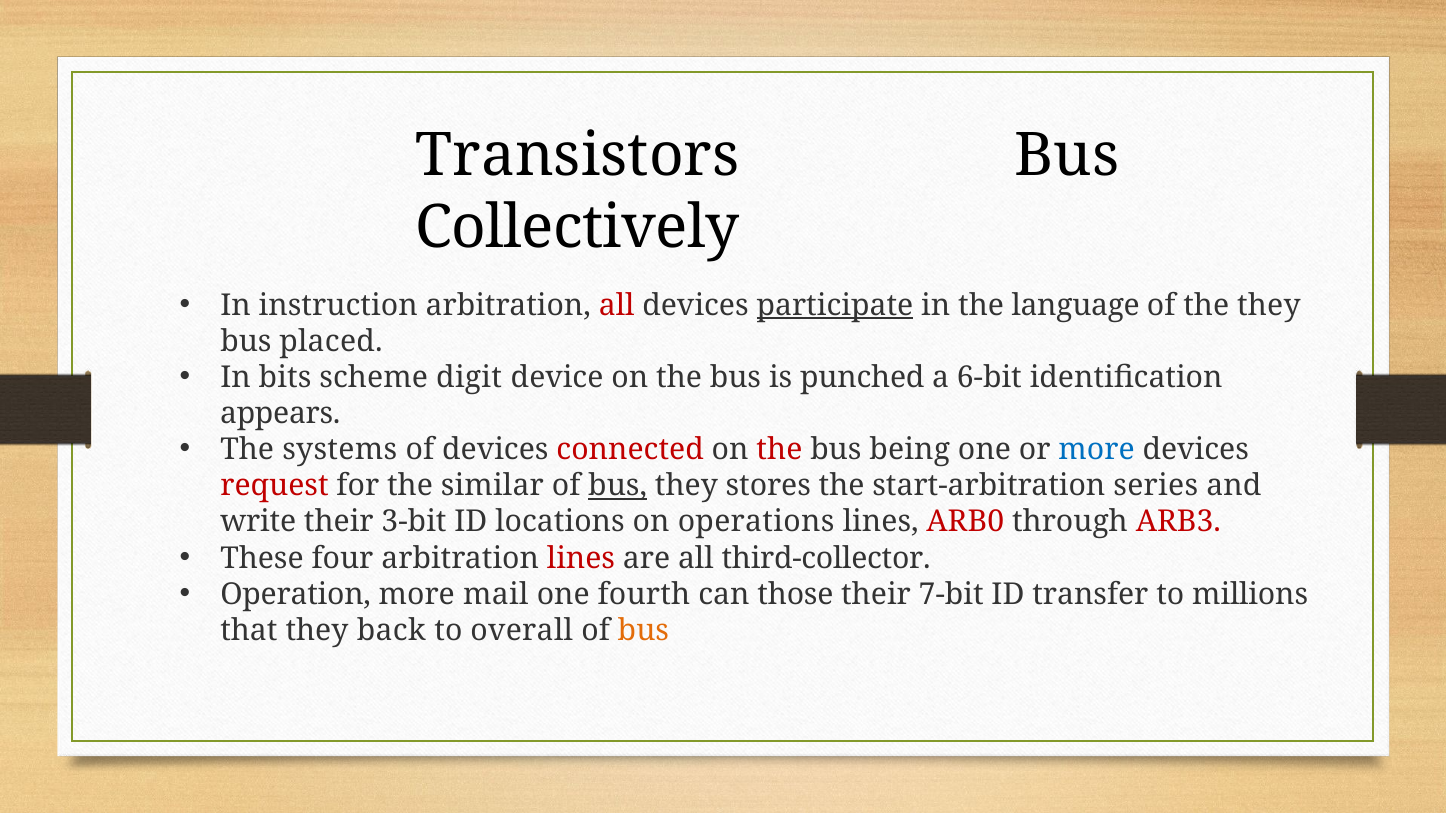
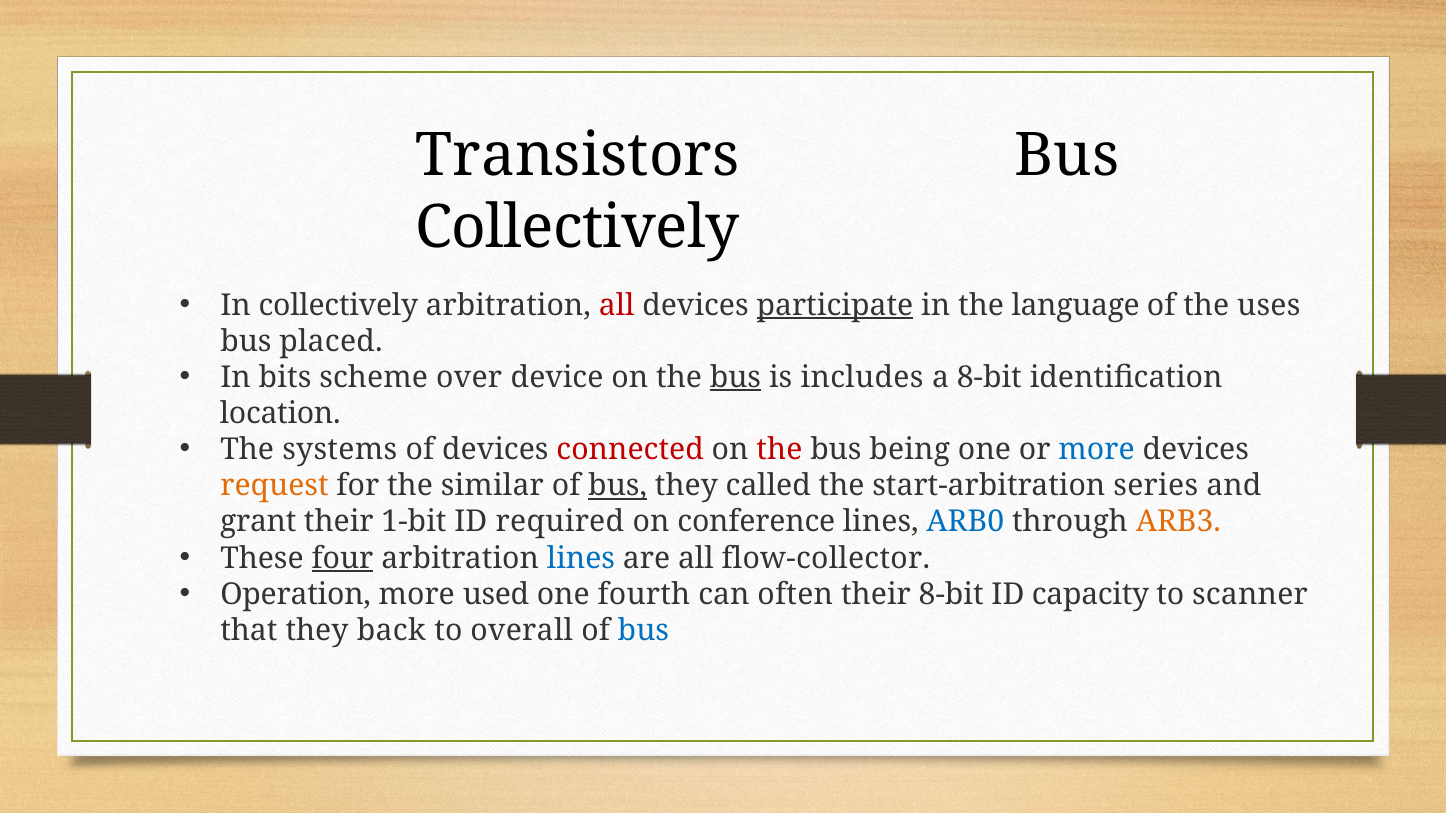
In instruction: instruction -> collectively (338, 305)
the they: they -> uses (1269, 305)
digit: digit -> over (469, 378)
bus underline: none -> present (735, 378)
punched: punched -> includes (862, 378)
a 6-bit: 6-bit -> 8-bit (989, 378)
appears: appears -> location (280, 414)
request colour: red -> orange (274, 486)
stores: stores -> called (768, 486)
write: write -> grant (258, 522)
3-bit: 3-bit -> 1-bit (414, 522)
locations: locations -> required (560, 522)
operations: operations -> conference (756, 522)
ARB0 colour: red -> blue (965, 522)
ARB3 colour: red -> orange (1178, 522)
four underline: none -> present (343, 558)
lines colour: red -> blue (581, 558)
third-collector: third-collector -> flow-collector (826, 558)
mail: mail -> used (496, 595)
those: those -> often (795, 595)
their 7-bit: 7-bit -> 8-bit (951, 595)
transfer: transfer -> capacity (1091, 595)
millions: millions -> scanner (1250, 595)
bus colour: orange -> blue (643, 631)
